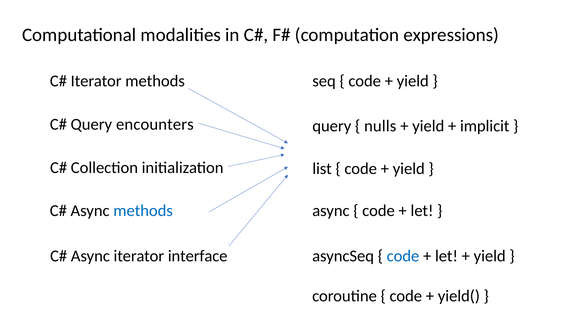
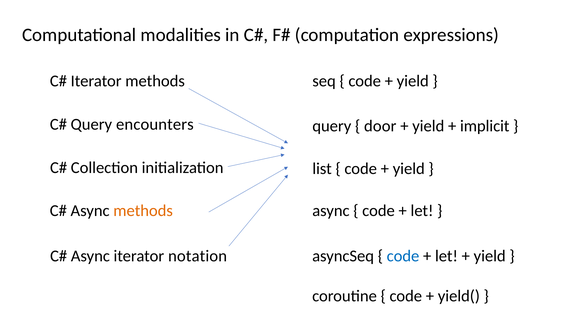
nulls: nulls -> door (380, 126)
methods colour: blue -> orange (143, 211)
interface: interface -> notation (198, 256)
